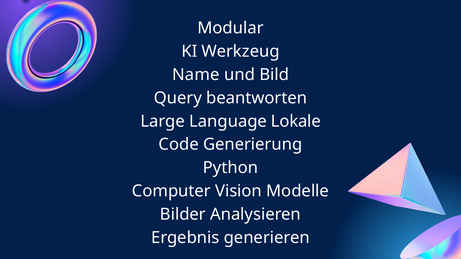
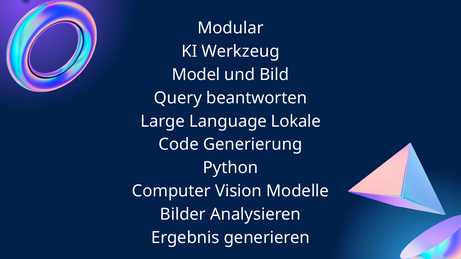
Name: Name -> Model (196, 75)
